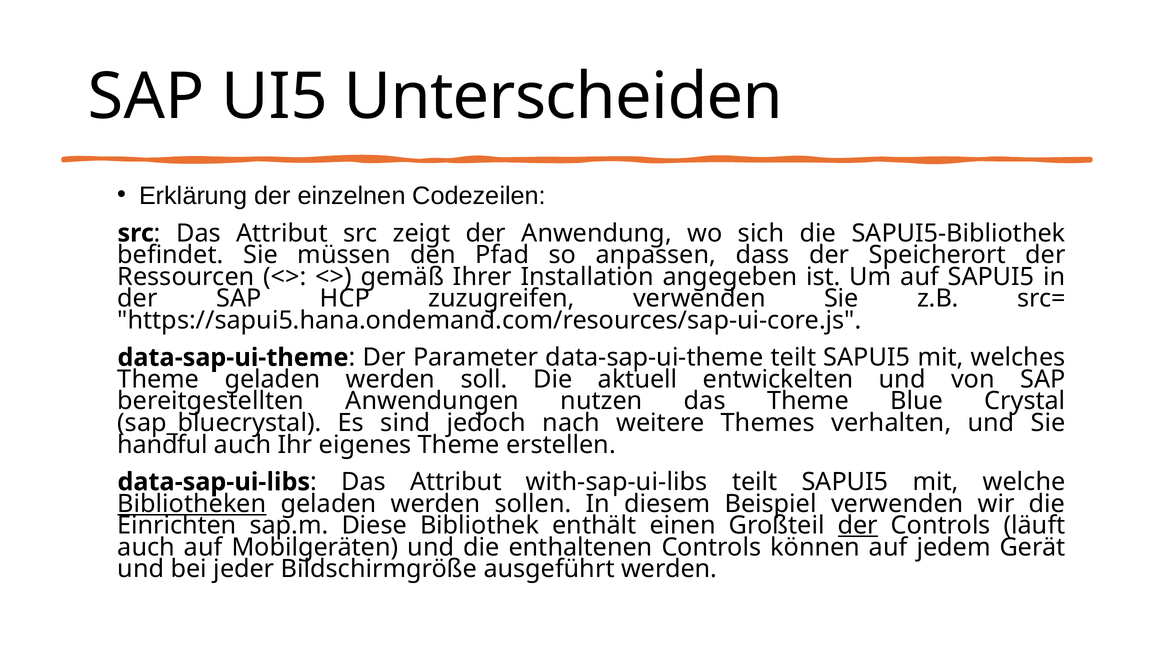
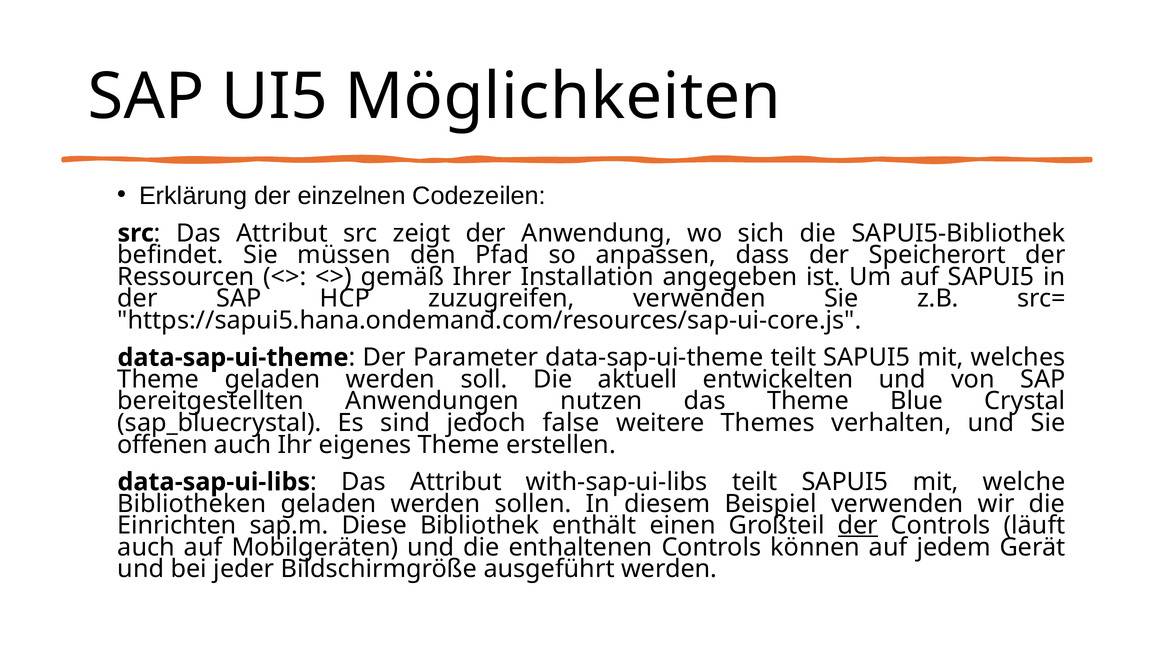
Unterscheiden: Unterscheiden -> Möglichkeiten (563, 97)
nach: nach -> false (571, 423)
handful: handful -> offenen (162, 445)
Bibliotheken underline: present -> none (192, 504)
